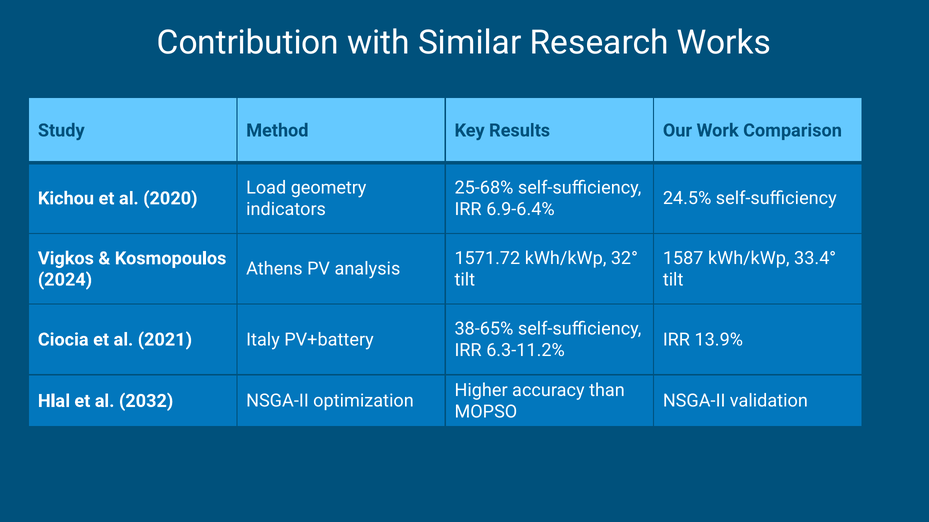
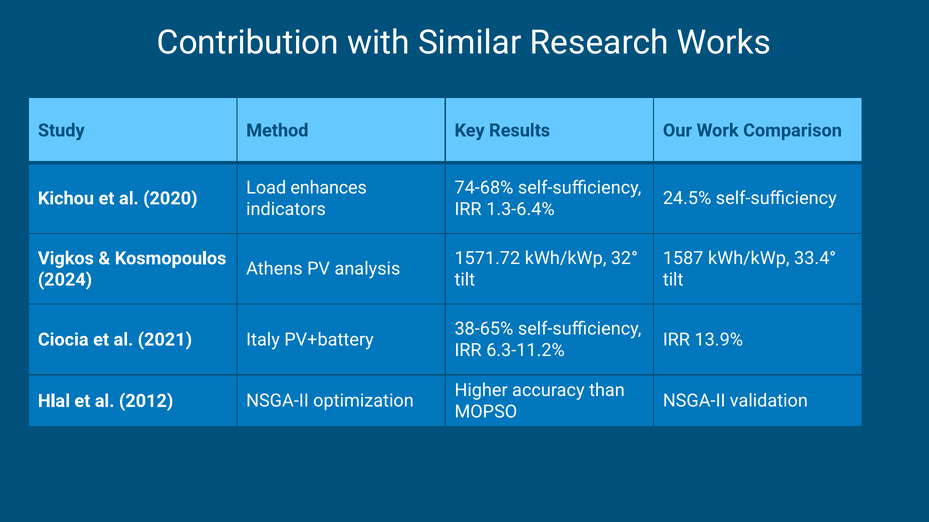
geometry: geometry -> enhances (329, 188)
25-68%: 25-68% -> 74-68% (484, 188)
6.9-6.4%: 6.9-6.4% -> 1.3-6.4% (520, 209)
2032: 2032 -> 2012 (146, 401)
